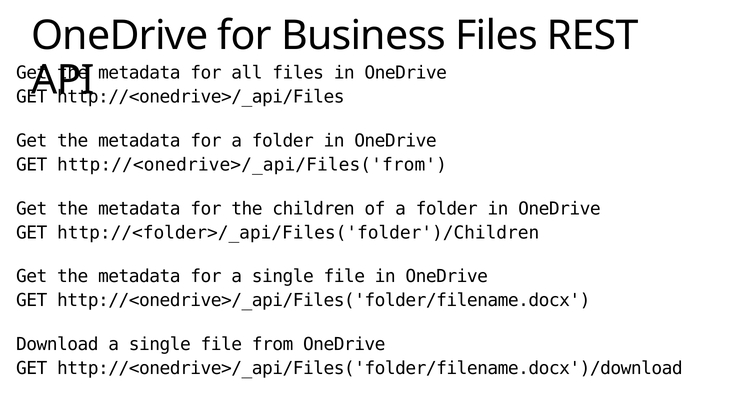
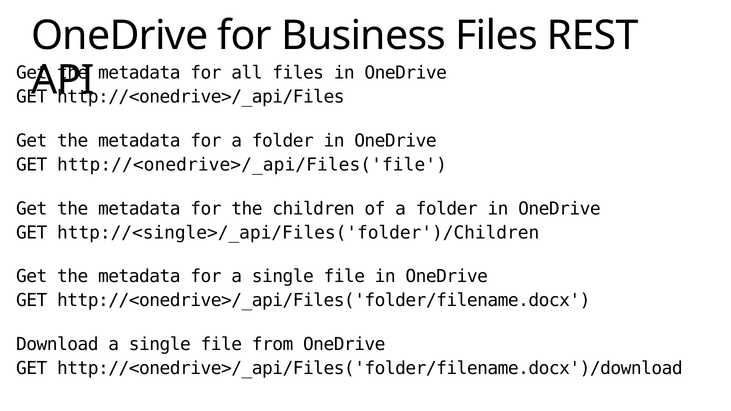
http://<onedrive>/_api/Files('from: http://<onedrive>/_api/Files('from -> http://<onedrive>/_api/Files('file (252, 165)
http://<folder>/_api/Files('folder')/Children: http://<folder>/_api/Files('folder')/Children -> http://<single>/_api/Files('folder')/Children (298, 233)
